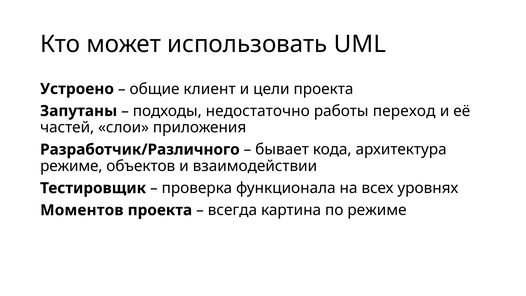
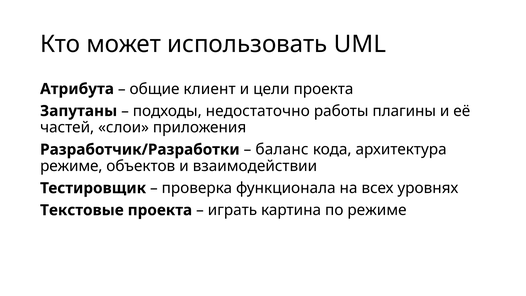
Устроено: Устроено -> Атрибута (77, 89)
переход: переход -> плагины (404, 111)
Разработчик/Различного: Разработчик/Различного -> Разработчик/Разработки (140, 149)
бывает: бывает -> баланс (282, 149)
Моментов: Моментов -> Текстовые (82, 210)
всегда: всегда -> играть (232, 210)
